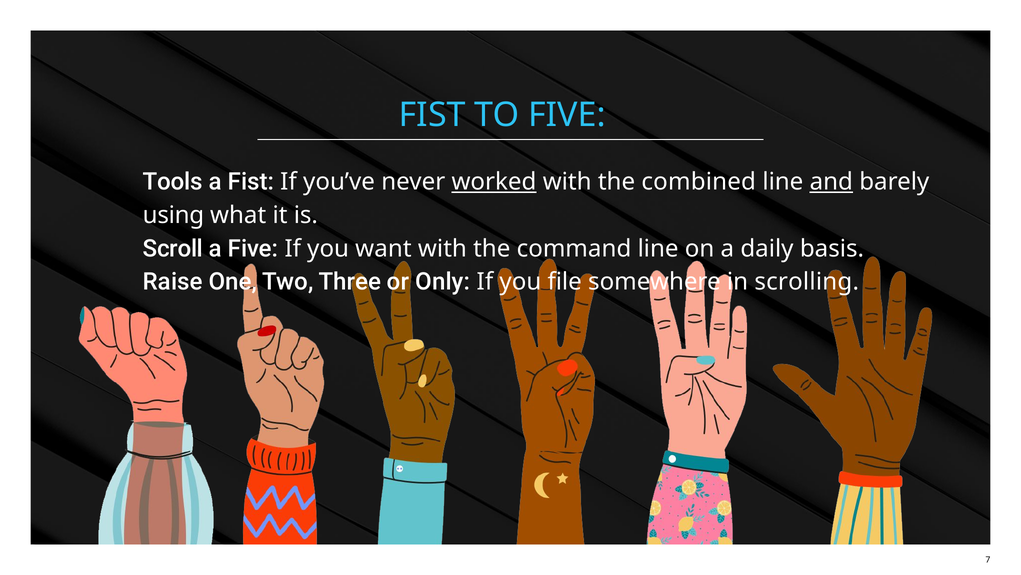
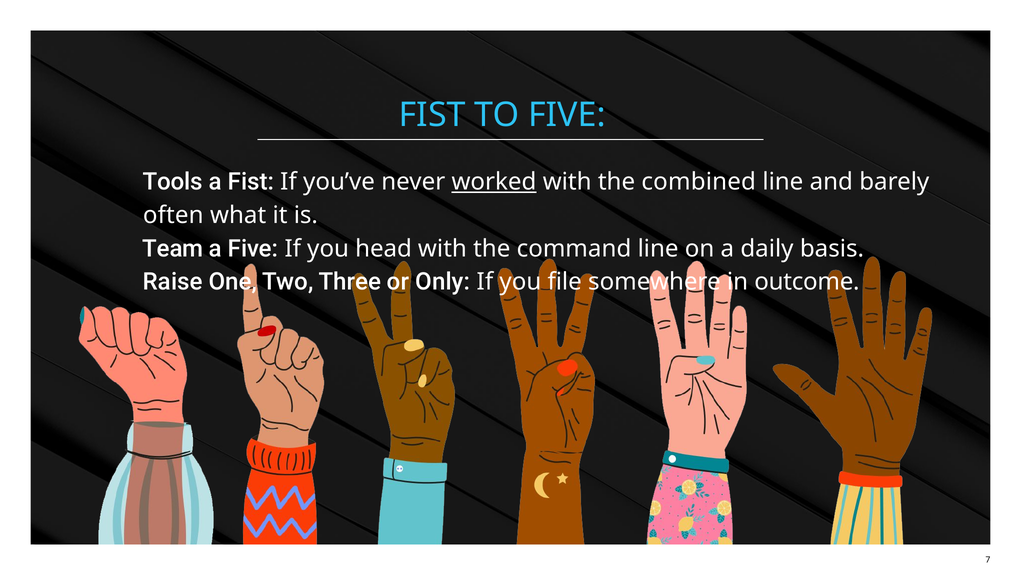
and underline: present -> none (831, 182)
using: using -> often (173, 215)
Scroll: Scroll -> Team (173, 248)
want: want -> head (384, 248)
scrolling: scrolling -> outcome (807, 281)
